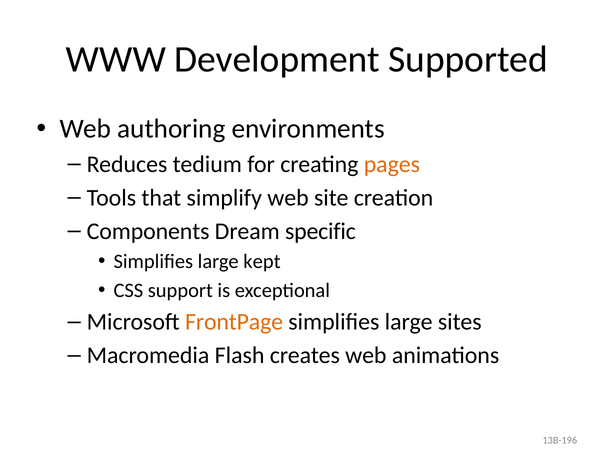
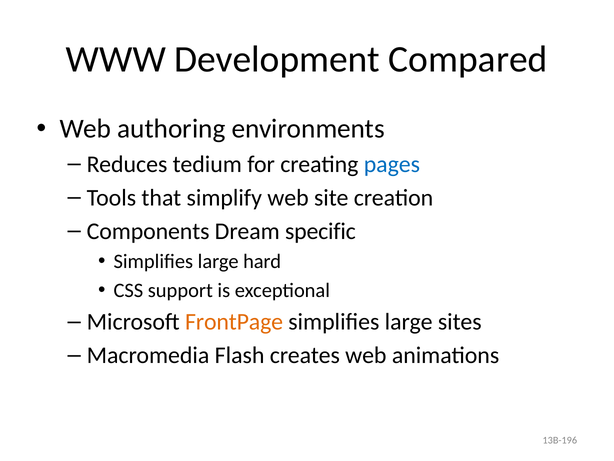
Supported: Supported -> Compared (468, 59)
pages colour: orange -> blue (392, 164)
kept: kept -> hard (262, 261)
